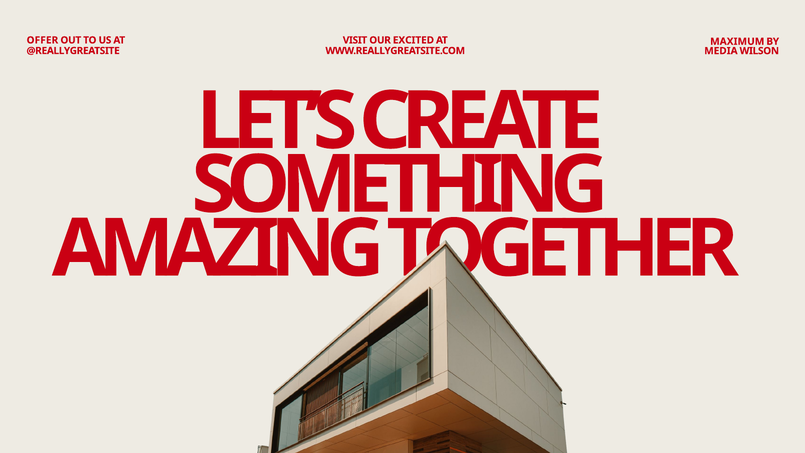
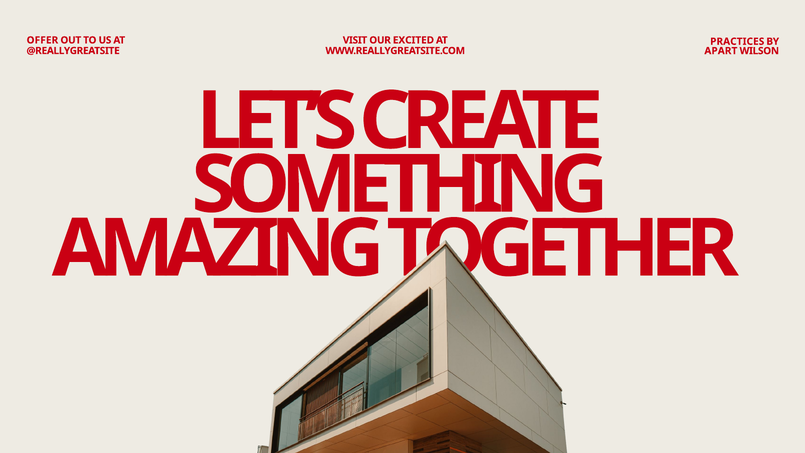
MAXIMUM: MAXIMUM -> PRACTICES (737, 41)
MEDIA: MEDIA -> APART (721, 51)
